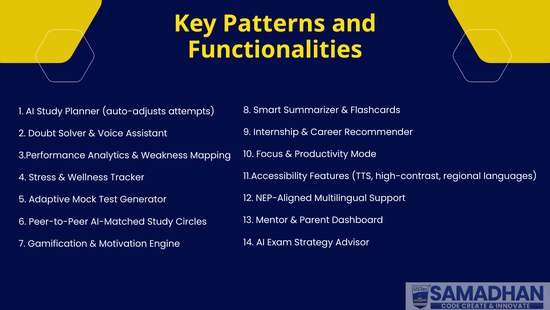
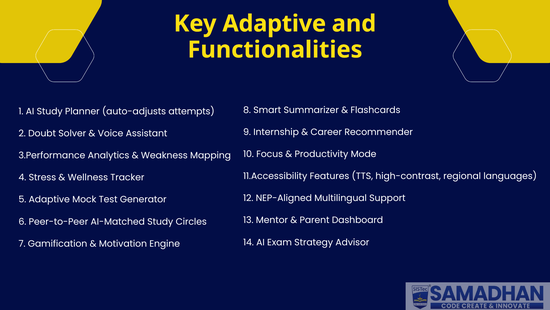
Key Patterns: Patterns -> Adaptive (274, 24)
